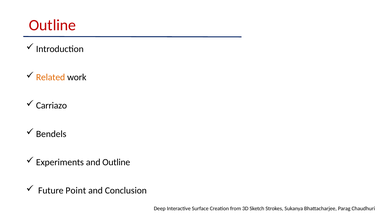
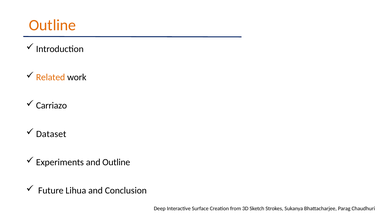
Outline colour: red -> orange (52, 25)
Bendels: Bendels -> Dataset (51, 134)
Point: Point -> Lihua (76, 190)
